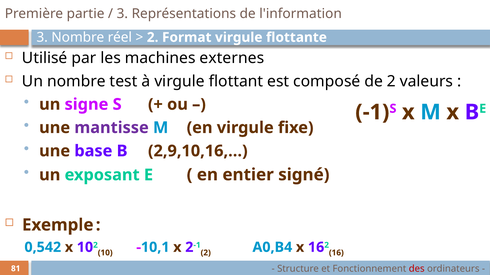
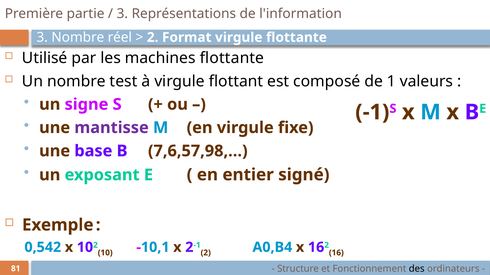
machines externes: externes -> flottante (232, 58)
de 2: 2 -> 1 (391, 82)
2,9,10,16,…: 2,9,10,16,… -> 7,6,57,98,… (198, 151)
des colour: red -> black (417, 269)
